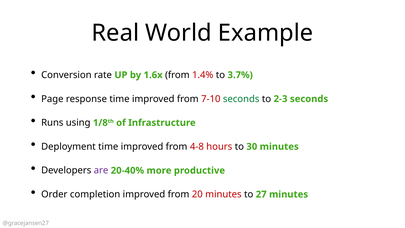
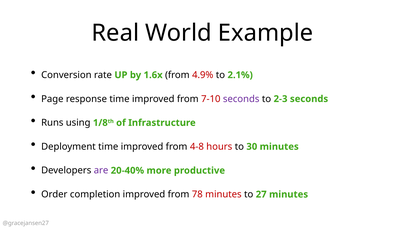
1.4%: 1.4% -> 4.9% (203, 75)
3.7%: 3.7% -> 2.1% (240, 75)
seconds colour: green -> purple (241, 99)
20: 20 -> 78 (197, 194)
